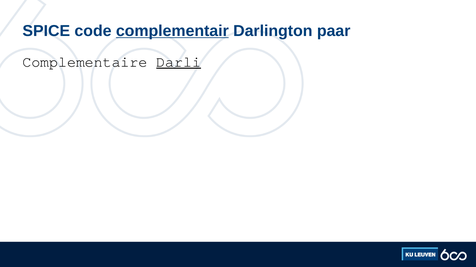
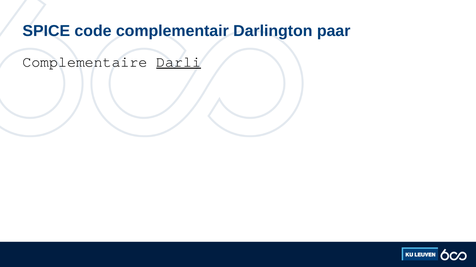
complementair underline: present -> none (172, 31)
